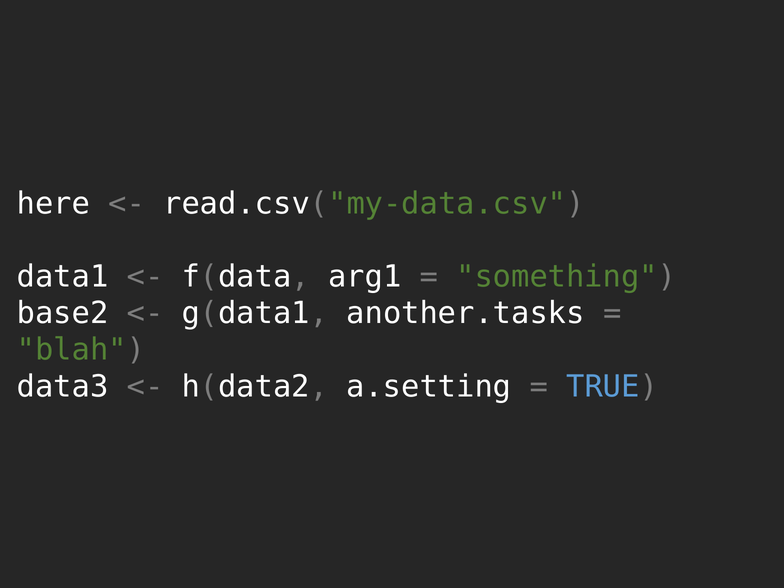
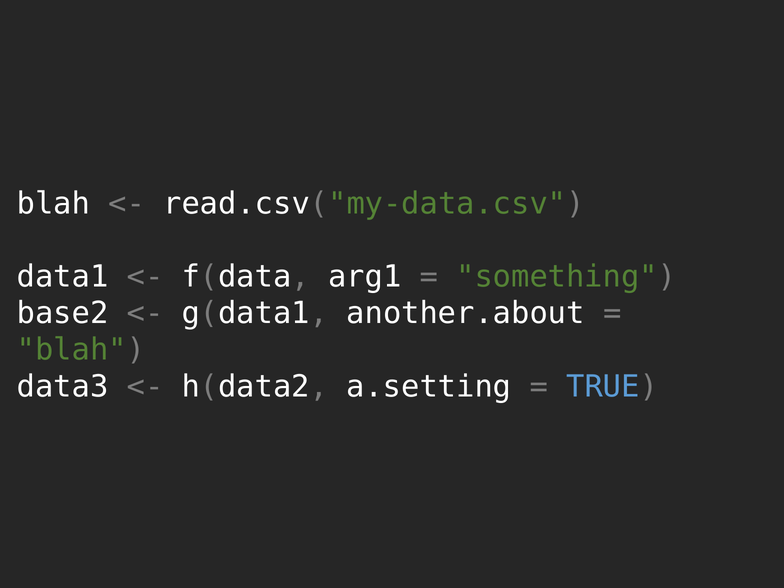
here: here -> blah (53, 203)
another.tasks: another.tasks -> another.about (465, 313)
